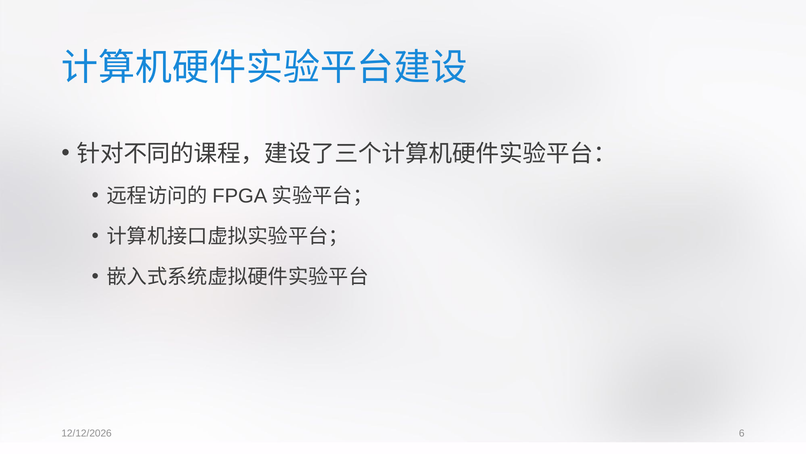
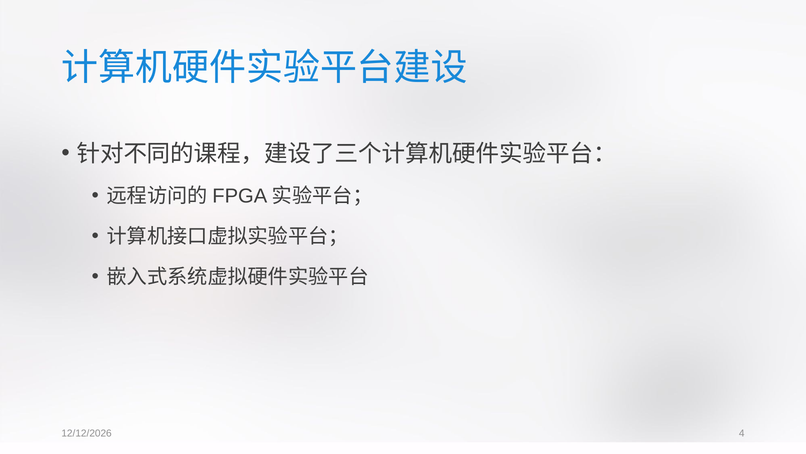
6: 6 -> 4 (742, 433)
